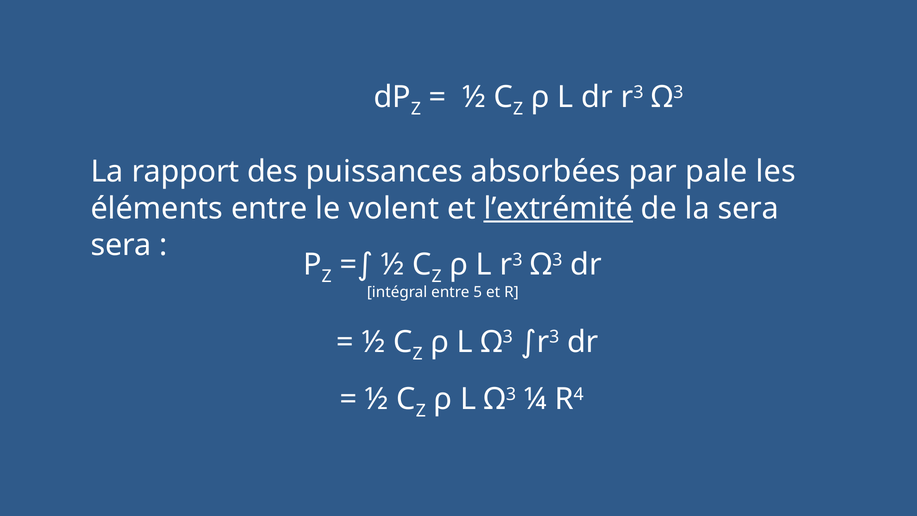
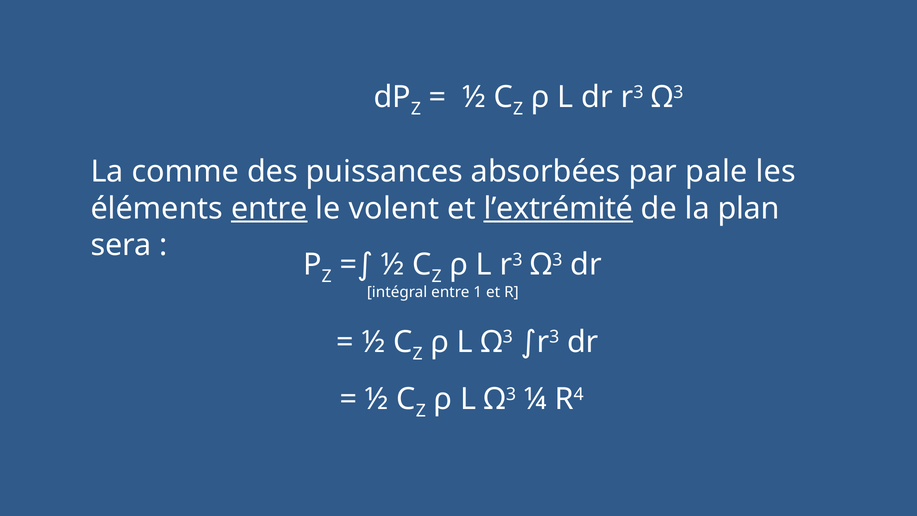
rapport: rapport -> comme (185, 172)
entre underline: none -> present (269, 208)
la sera: sera -> plan (748, 208)
5: 5 -> 1 (478, 292)
